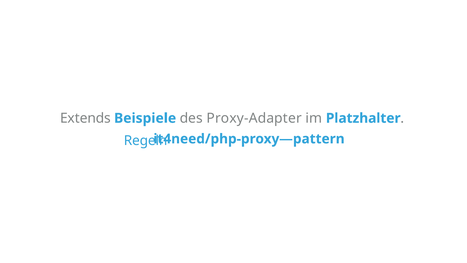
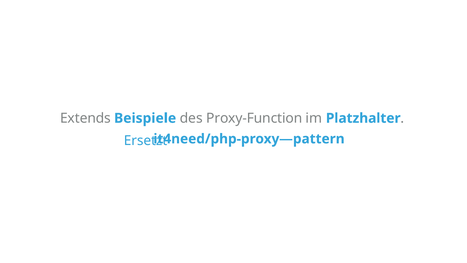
Proxy-Adapter: Proxy-Adapter -> Proxy-Function (254, 118)
Regeln: Regeln -> Ersetzt (146, 141)
